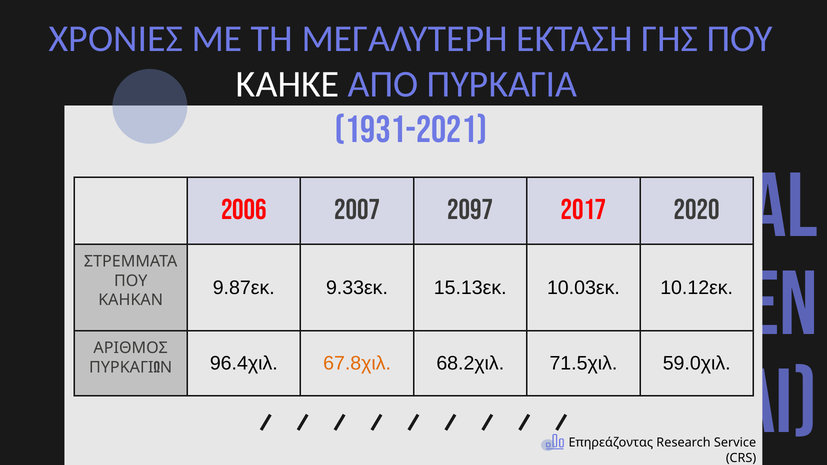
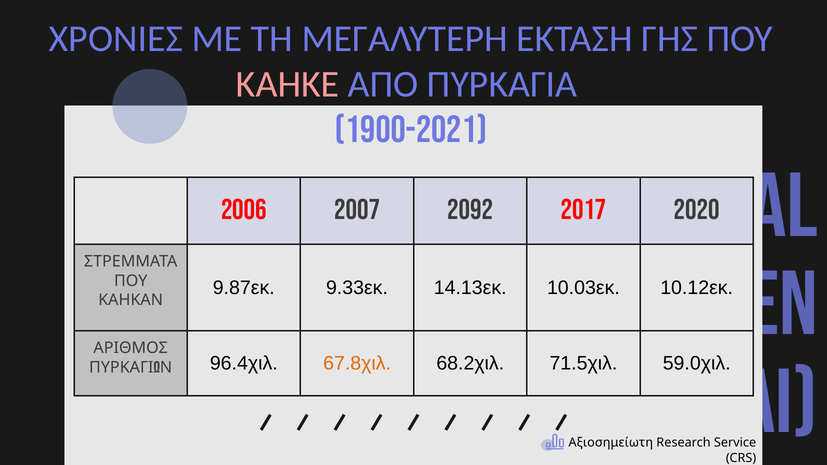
ΚΑΗΚΕ colour: white -> pink (288, 84)
1931-2021: 1931-2021 -> 1900-2021 (411, 130)
2097: 2097 -> 2092 (470, 210)
15.13εκ: 15.13εκ -> 14.13εκ (470, 288)
Επηρεάζοντας: Επηρεάζοντας -> Αξιοσημείωτη (611, 443)
